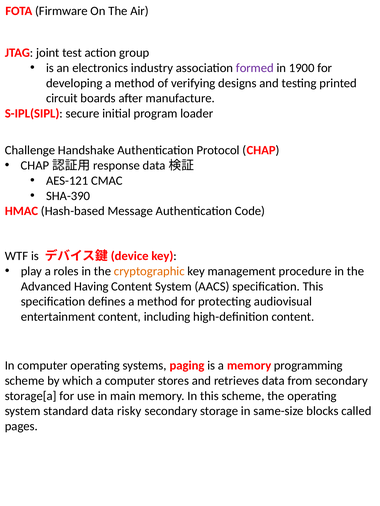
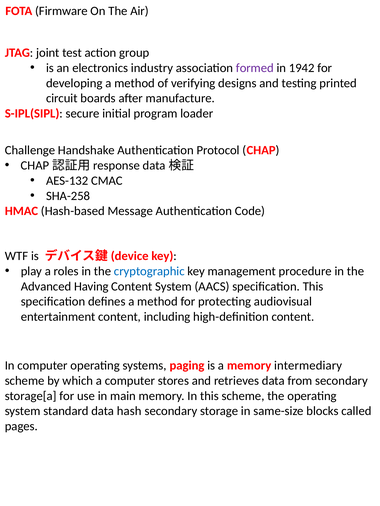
1900: 1900 -> 1942 (302, 68)
AES-121: AES-121 -> AES-132 (67, 181)
SHA-390: SHA-390 -> SHA-258 (68, 196)
cryptographic colour: orange -> blue (149, 272)
programming: programming -> intermediary (308, 366)
risky: risky -> hash (129, 412)
